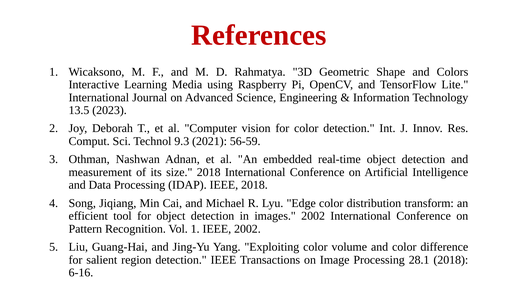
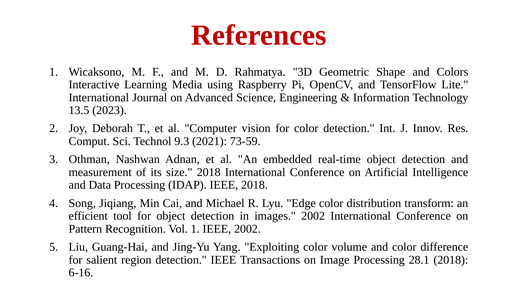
56-59: 56-59 -> 73-59 (245, 141)
